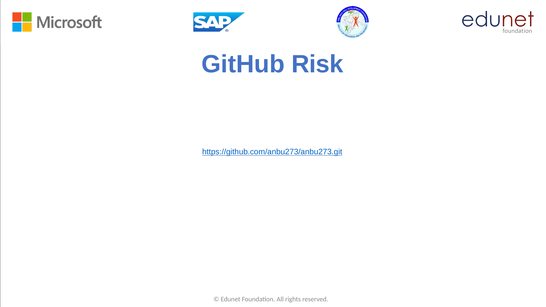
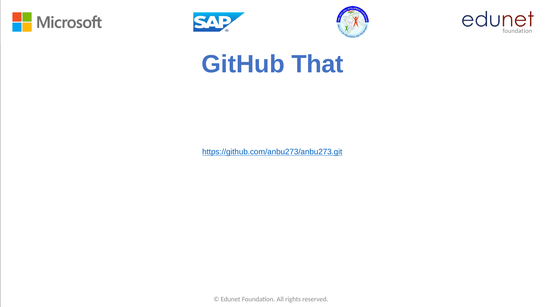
Risk: Risk -> That (317, 64)
